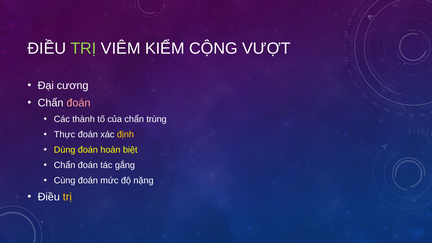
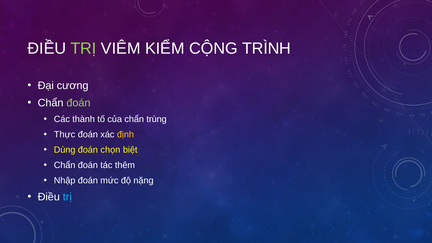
VƯỢT: VƯỢT -> TRÌNH (267, 49)
đoán colour: pink -> light green (78, 103)
hoàn: hoàn -> chọn (110, 150)
gắng: gắng -> thêm (125, 165)
Cùng: Cùng -> Nhập (65, 181)
trị colour: yellow -> light blue (67, 197)
